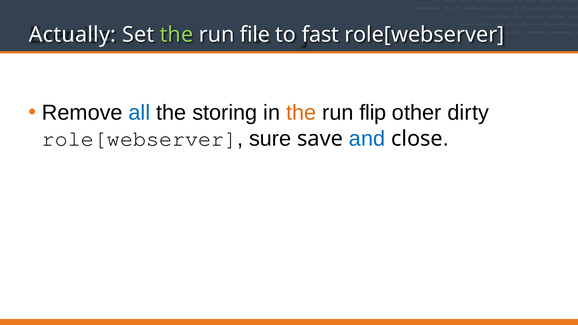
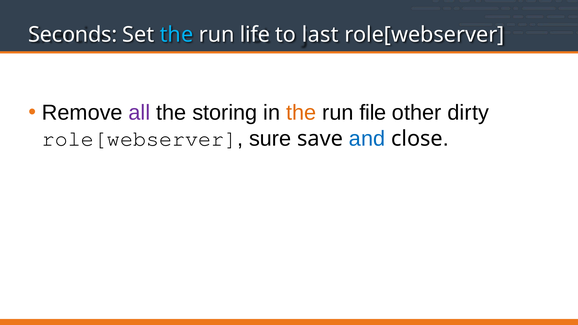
Actually: Actually -> Seconds (73, 35)
the colour: light green -> light blue (177, 35)
file: file -> life (255, 35)
fast: fast -> last (320, 35)
all colour: blue -> purple (139, 113)
flip: flip -> file (373, 113)
